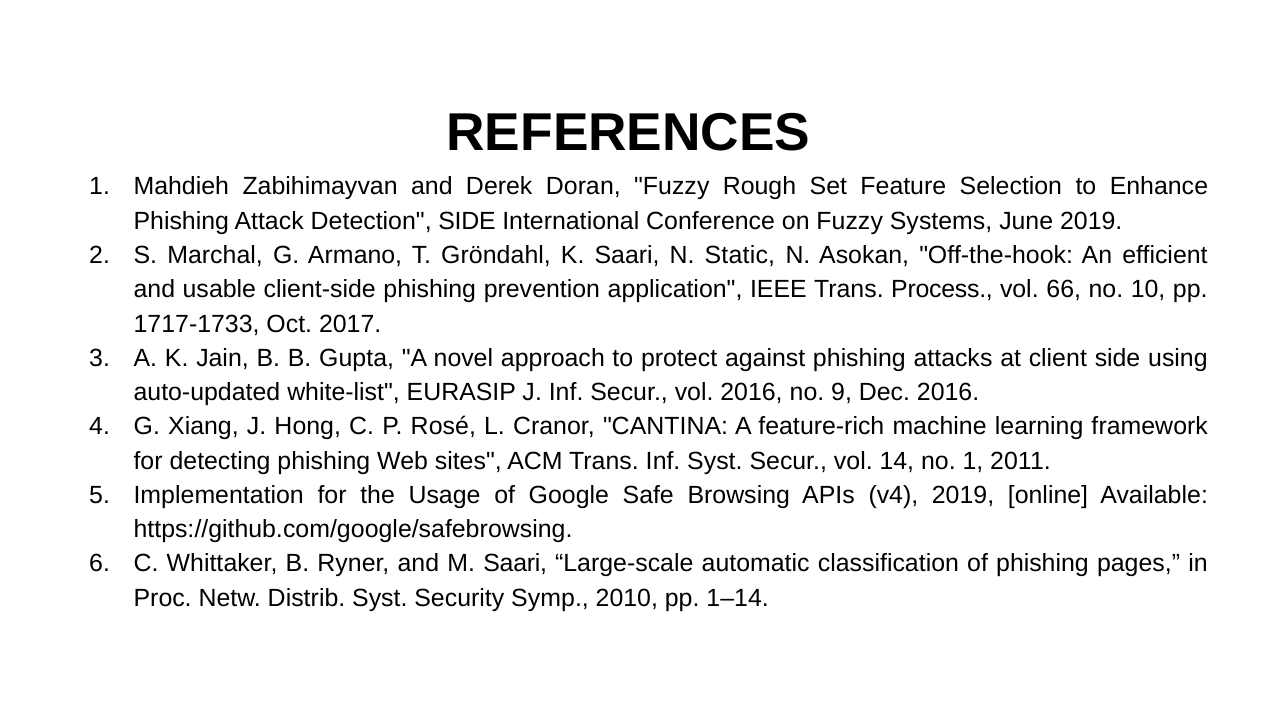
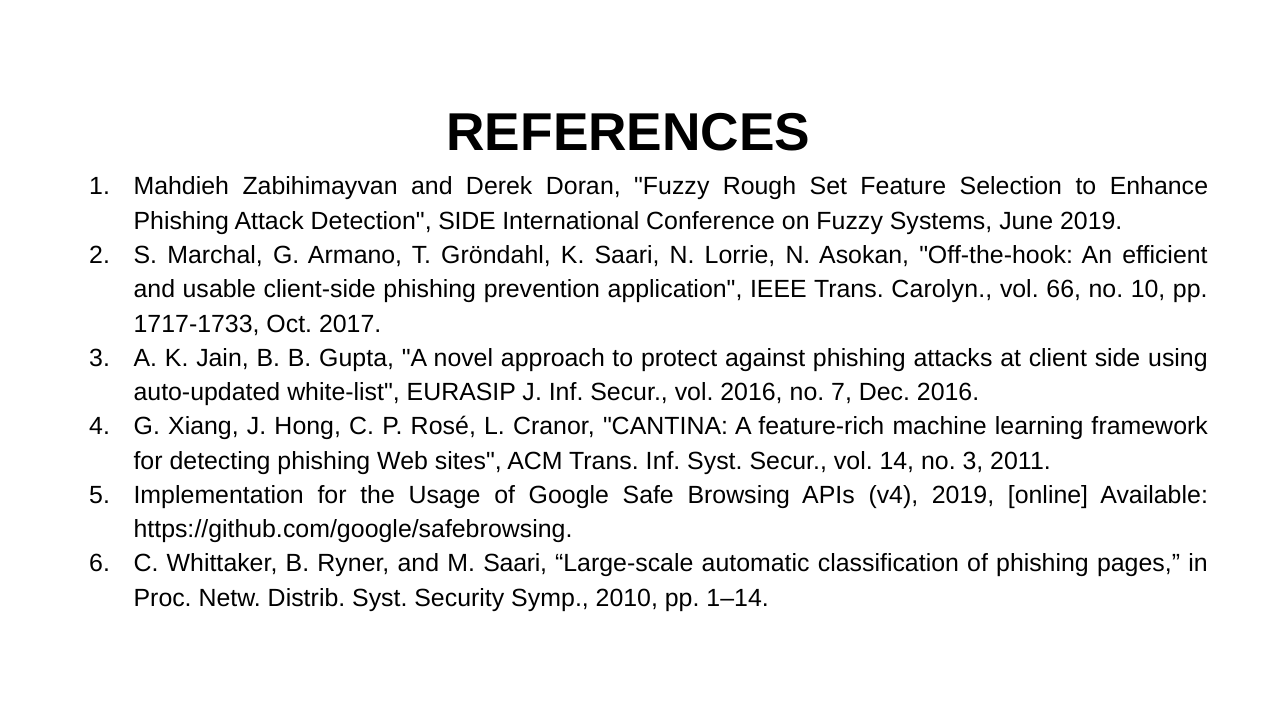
Static: Static -> Lorrie (740, 255)
Process: Process -> Carolyn (942, 290)
9: 9 -> 7 (842, 393)
no 1: 1 -> 3 (973, 461)
